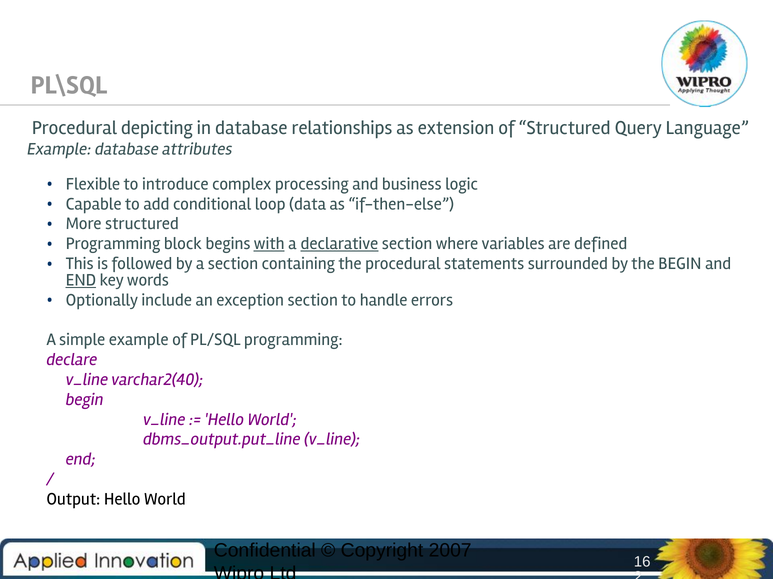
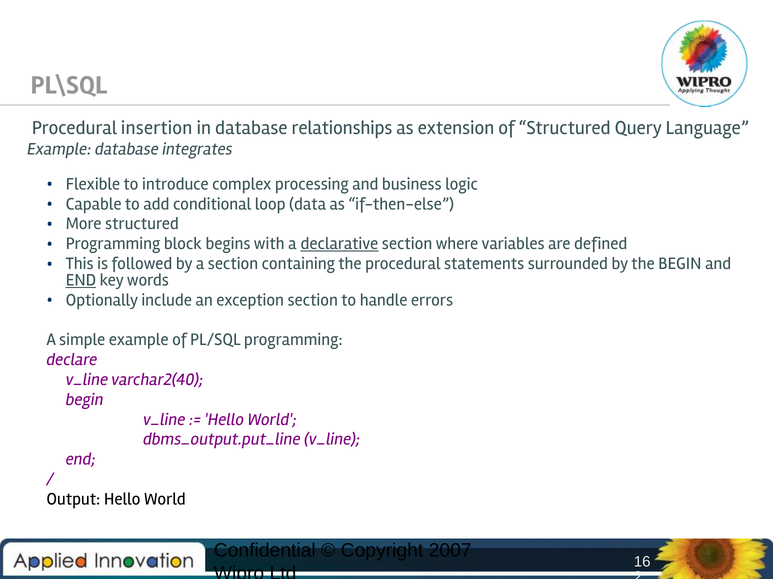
depicting: depicting -> insertion (157, 128)
attributes: attributes -> integrates (198, 149)
with underline: present -> none (269, 244)
